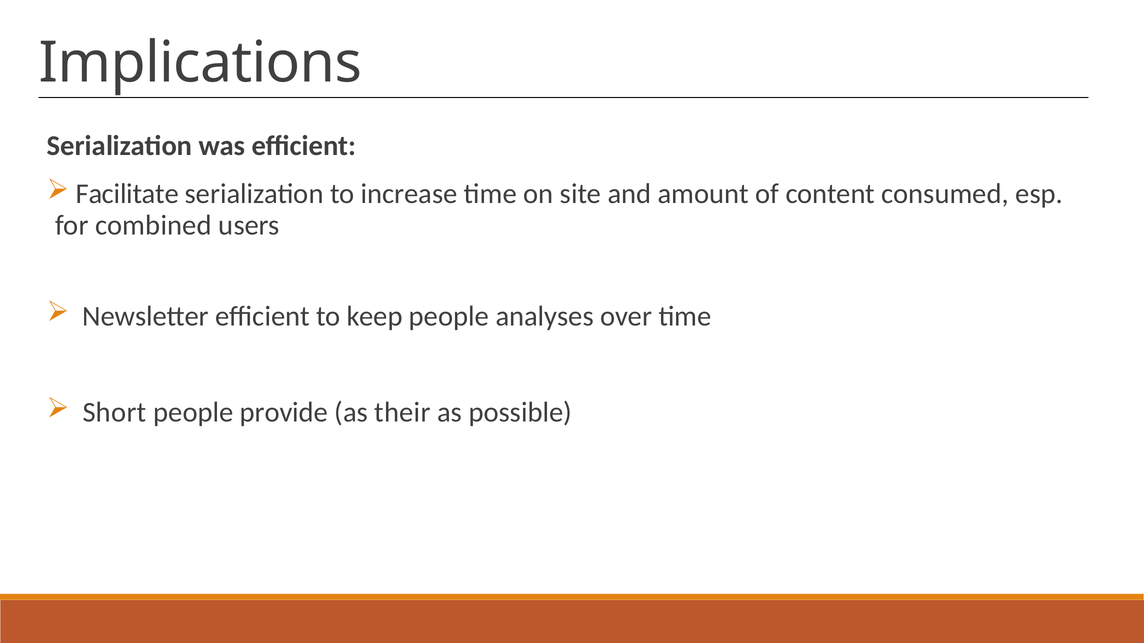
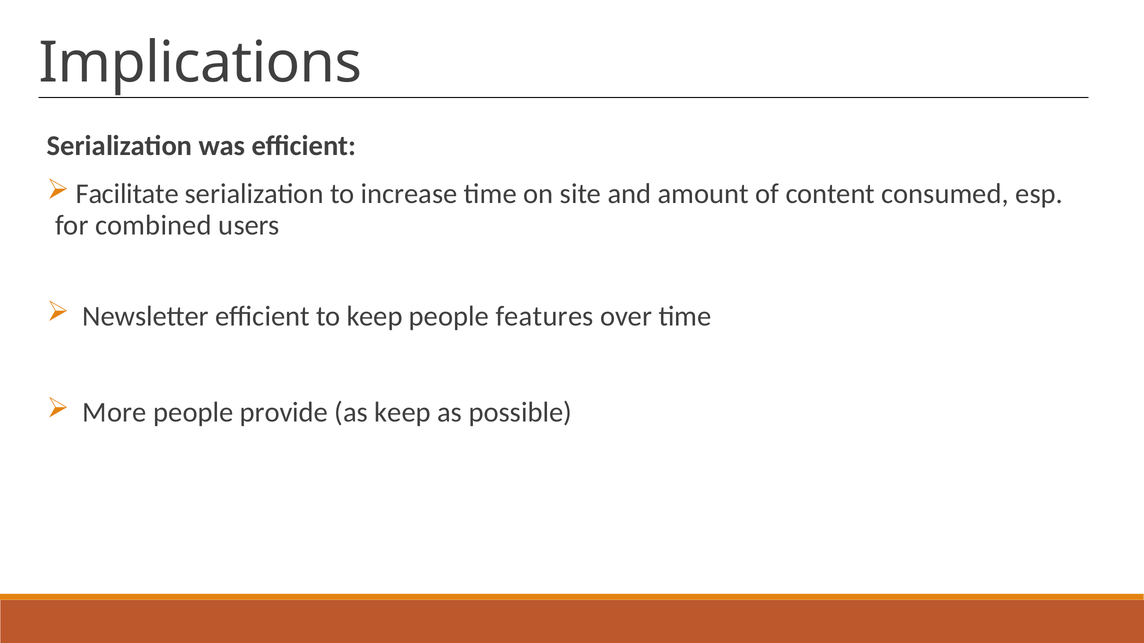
analyses: analyses -> features (545, 317)
Short: Short -> More (115, 413)
as their: their -> keep (403, 413)
